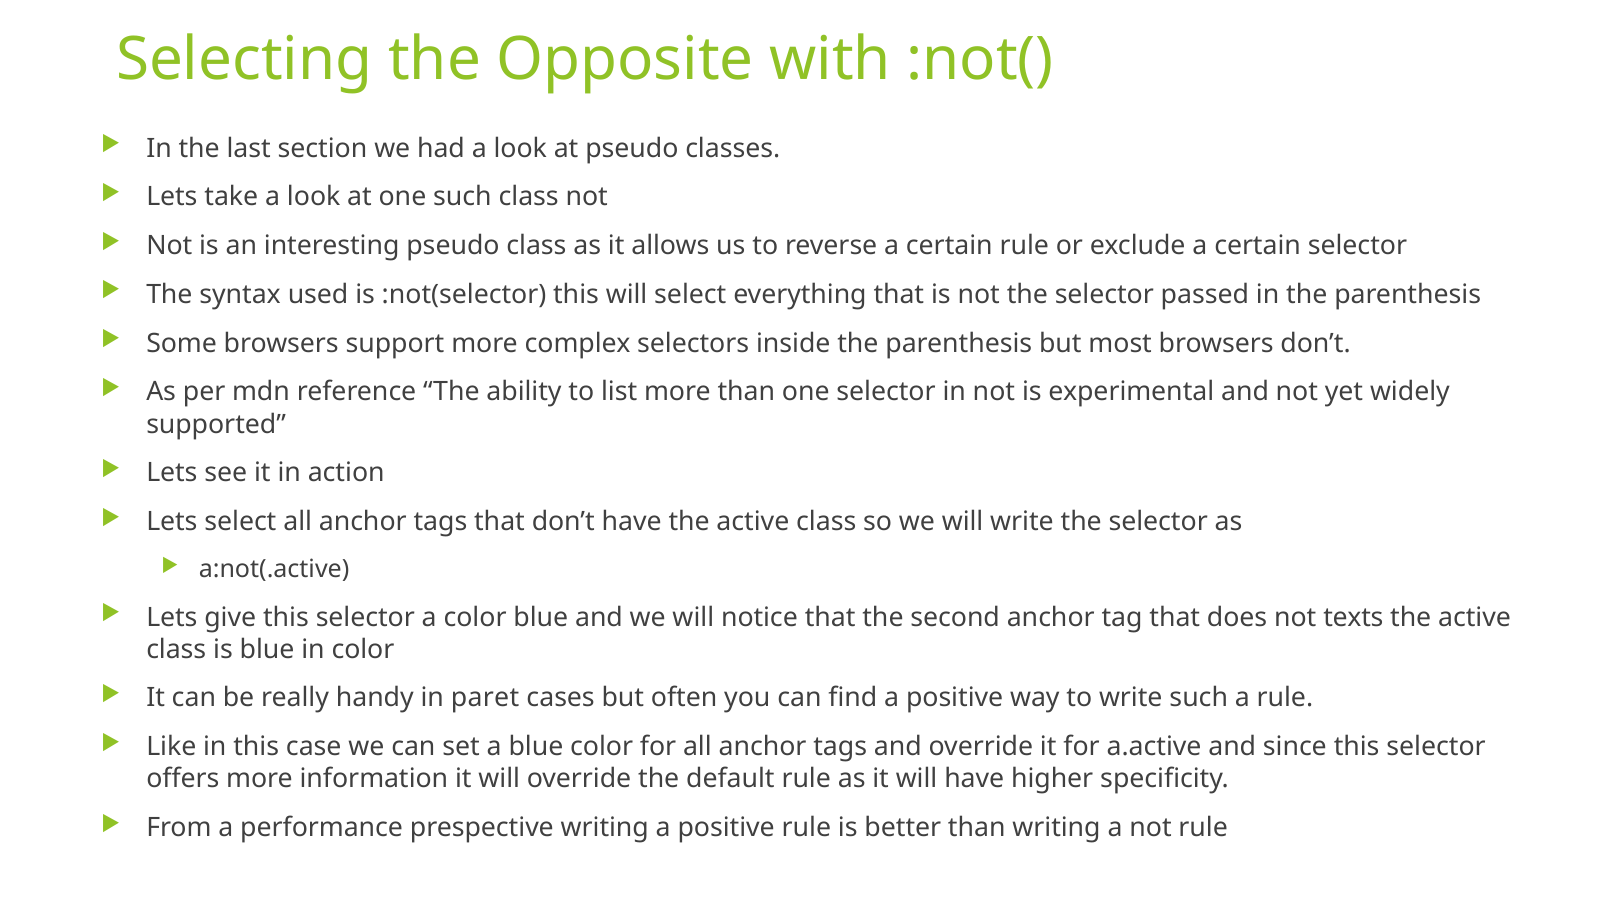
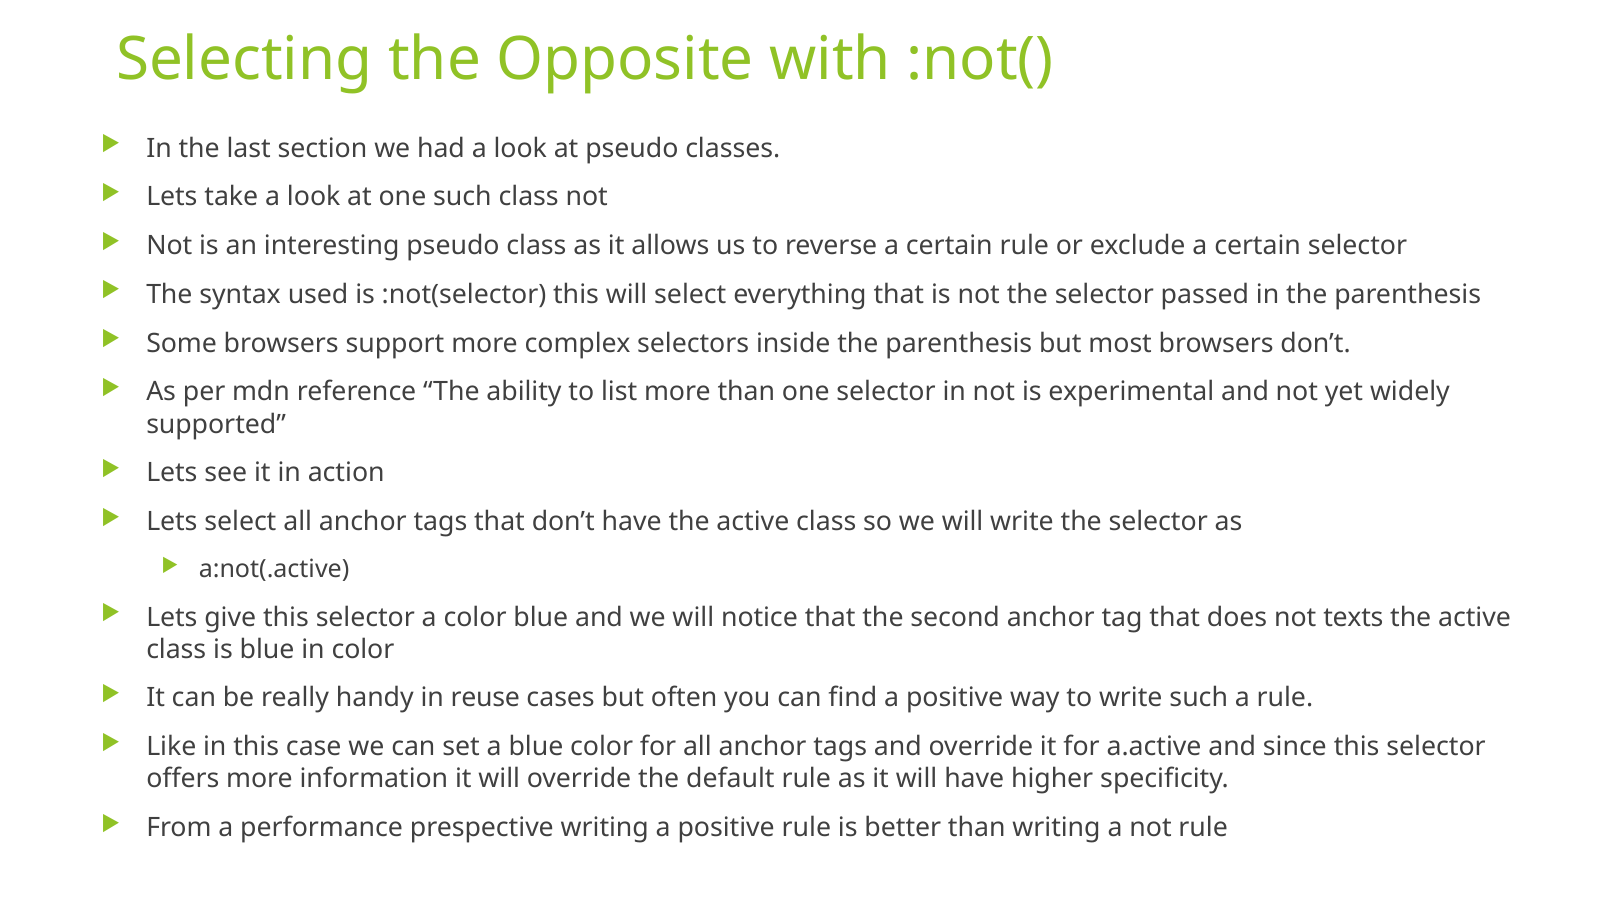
paret: paret -> reuse (485, 698)
